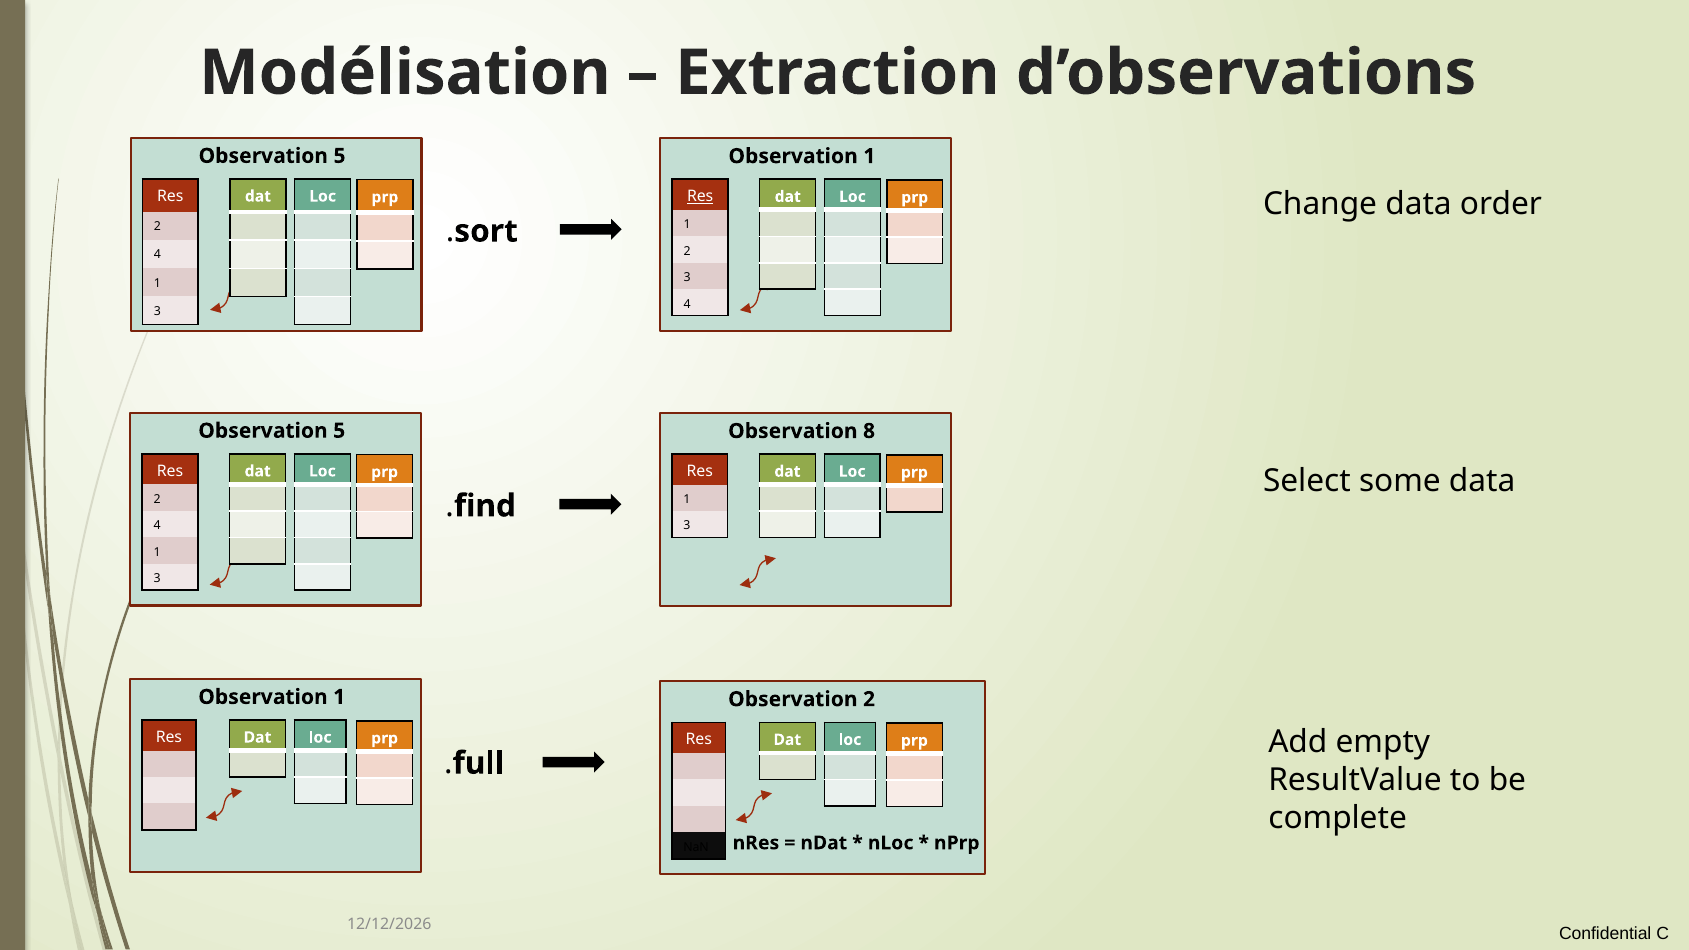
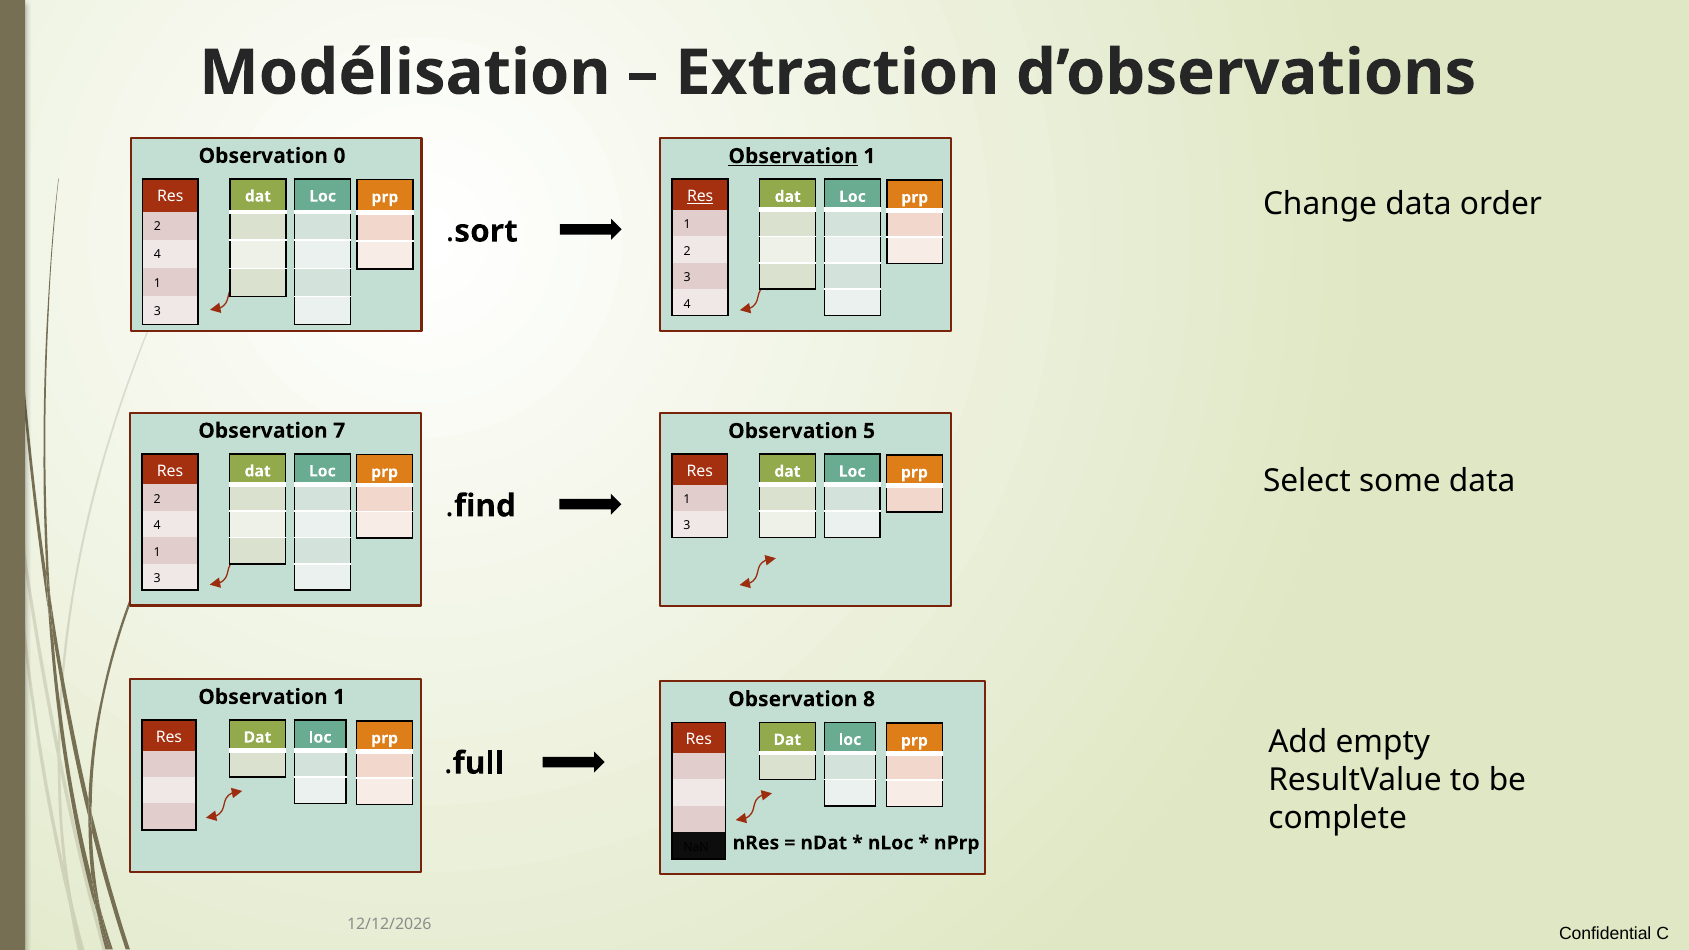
5: 5 -> 0 (340, 156)
Observation underline: none -> present (793, 156)
5: 5 -> 7 (339, 431)
8: 8 -> 5 (869, 431)
Observation 2: 2 -> 8 (869, 699)
